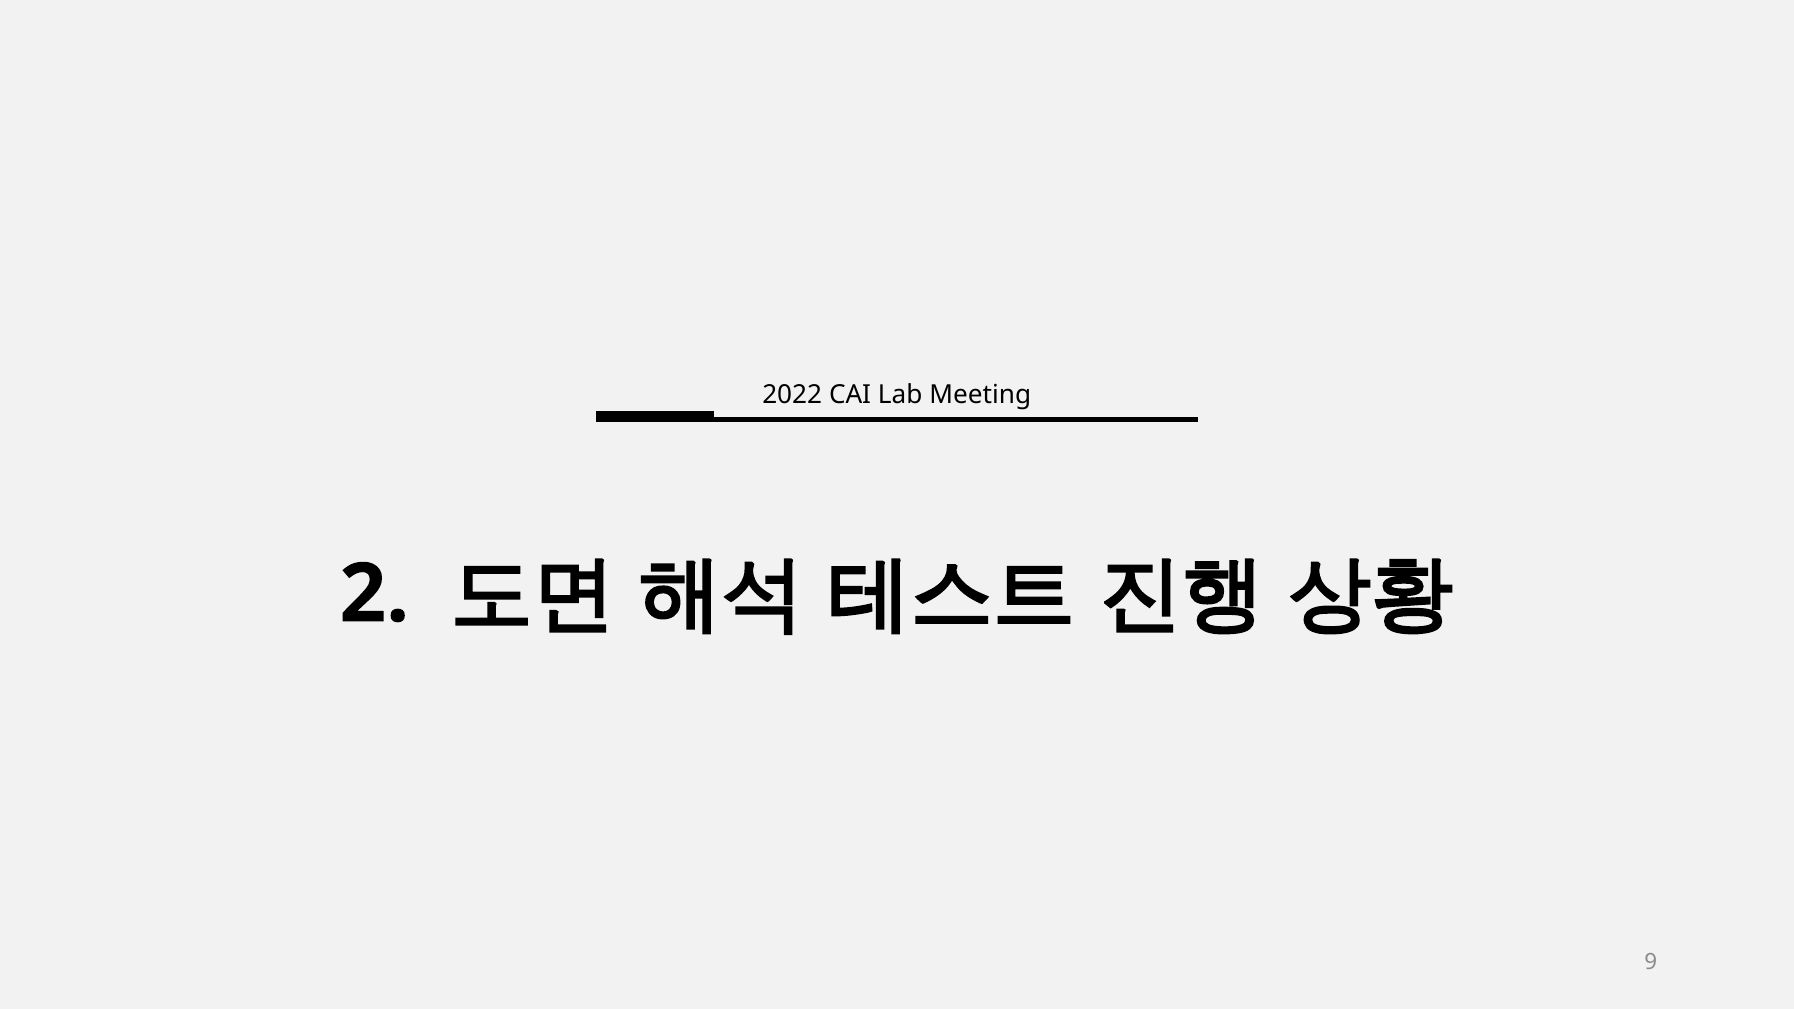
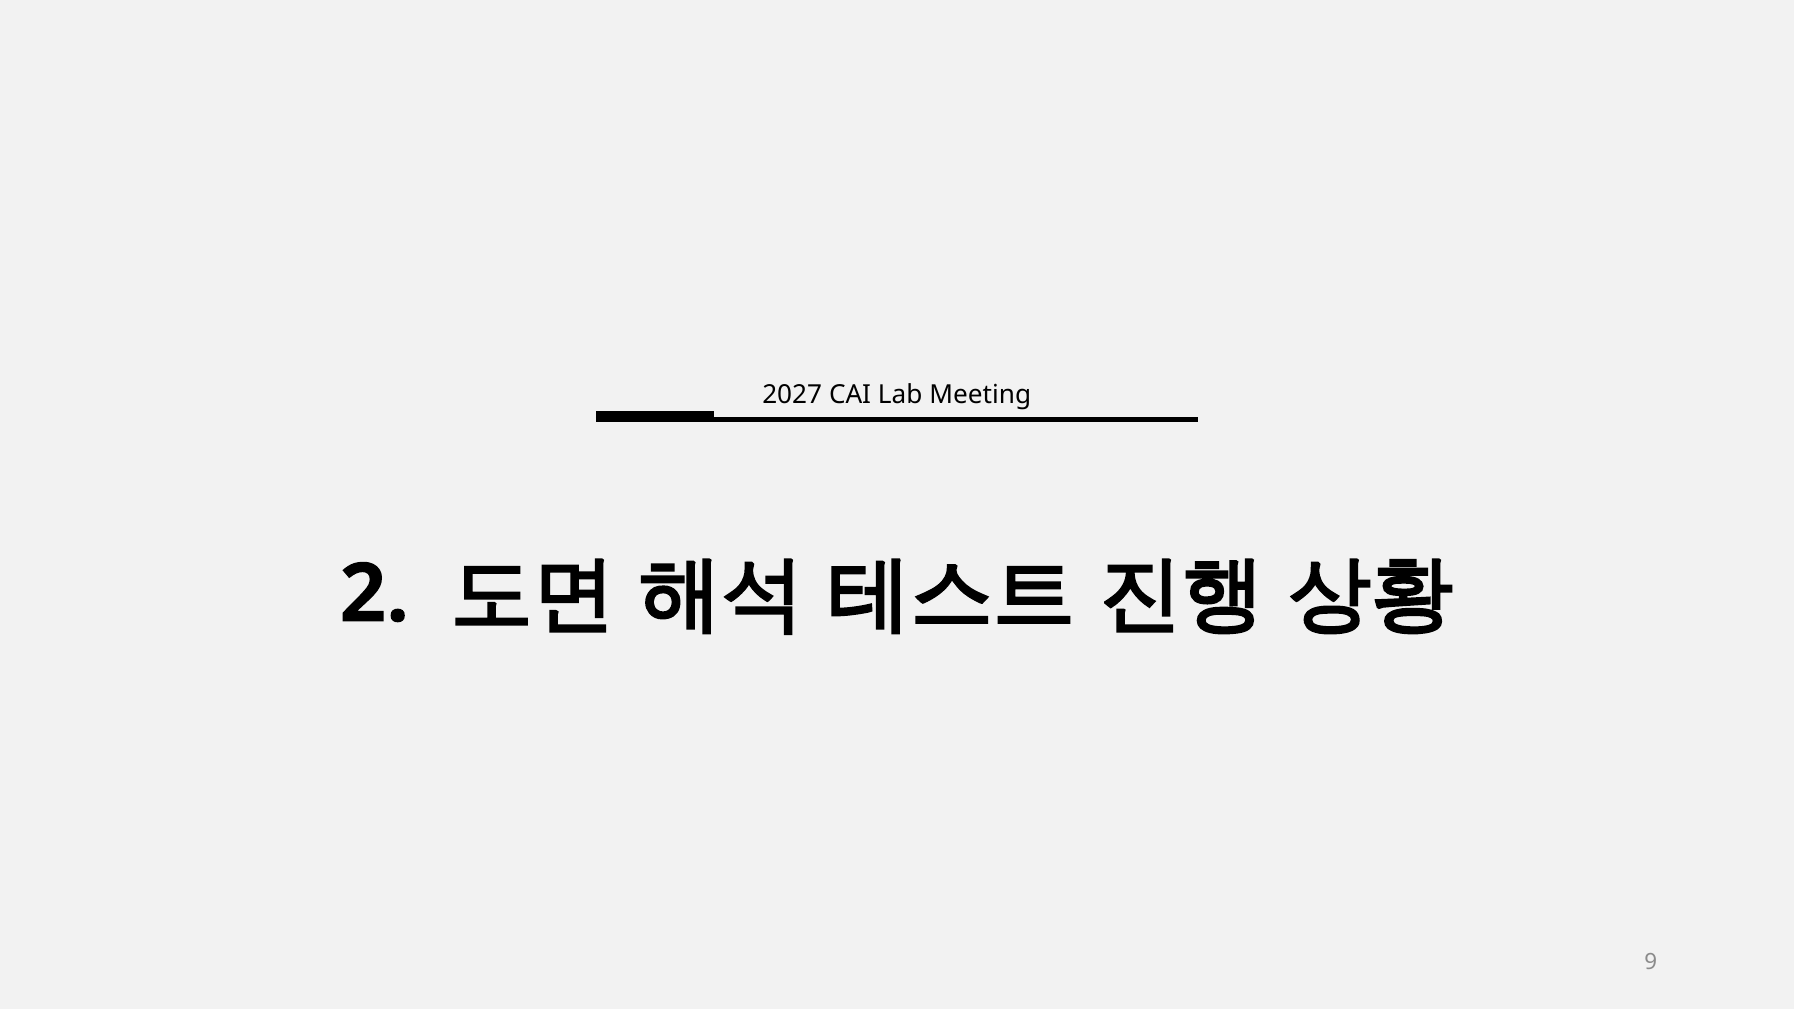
2022: 2022 -> 2027 (792, 395)
